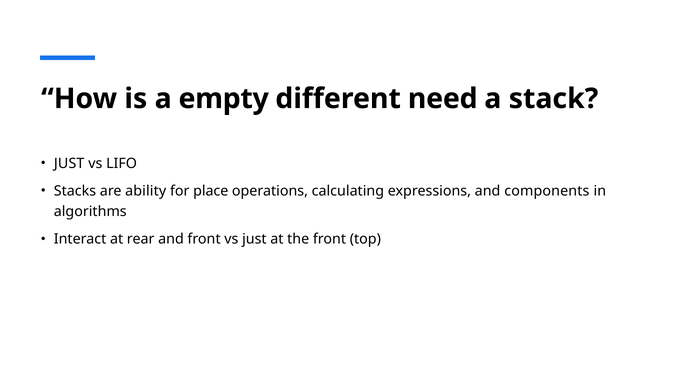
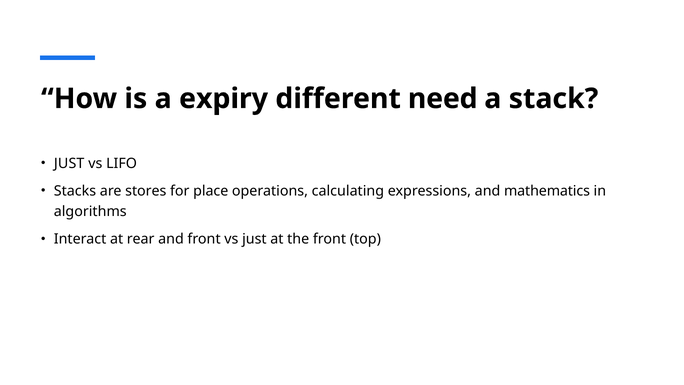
empty: empty -> expiry (224, 99)
ability: ability -> stores (146, 191)
components: components -> mathematics (547, 191)
